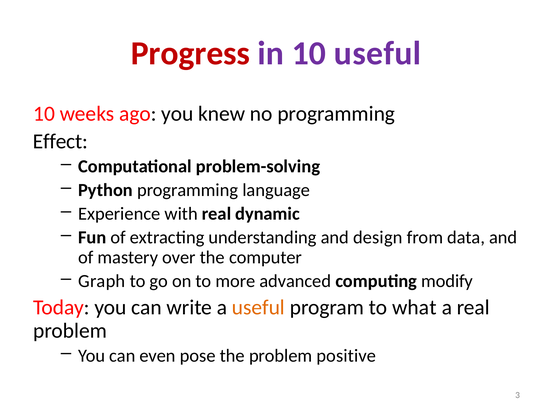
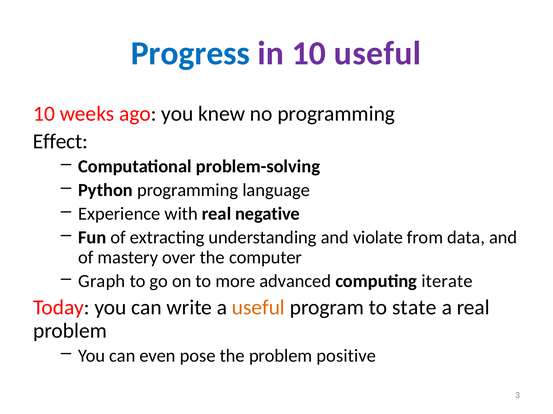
Progress colour: red -> blue (190, 54)
dynamic: dynamic -> negative (268, 214)
design: design -> violate (378, 238)
modify: modify -> iterate (447, 282)
what: what -> state (414, 308)
